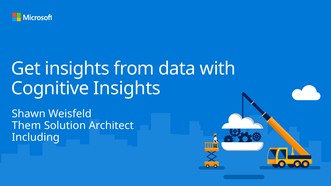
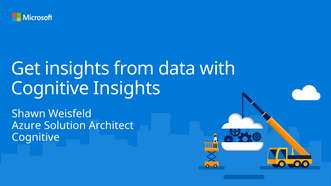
Them: Them -> Azure (26, 126)
Including: Including -> Cognitive (36, 137)
